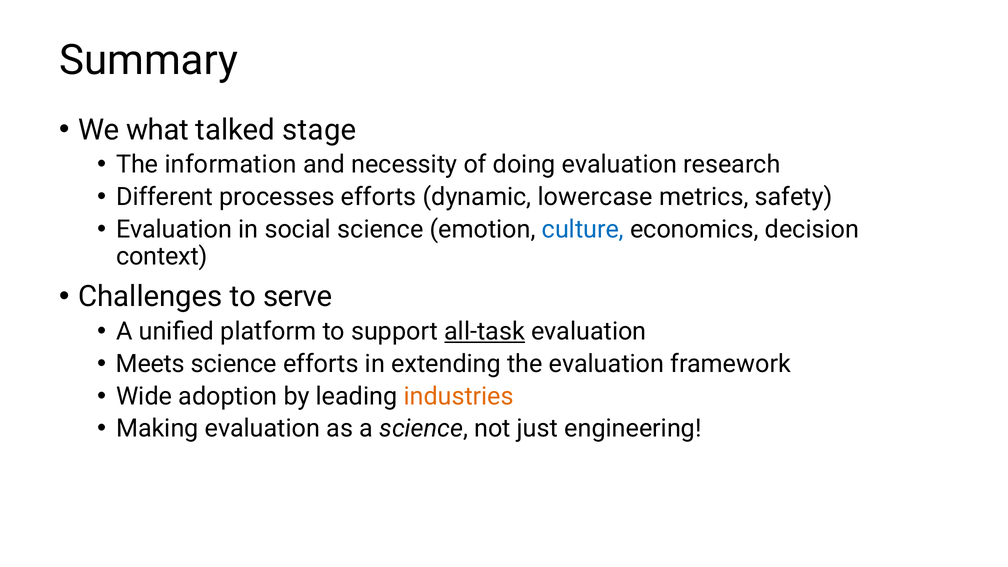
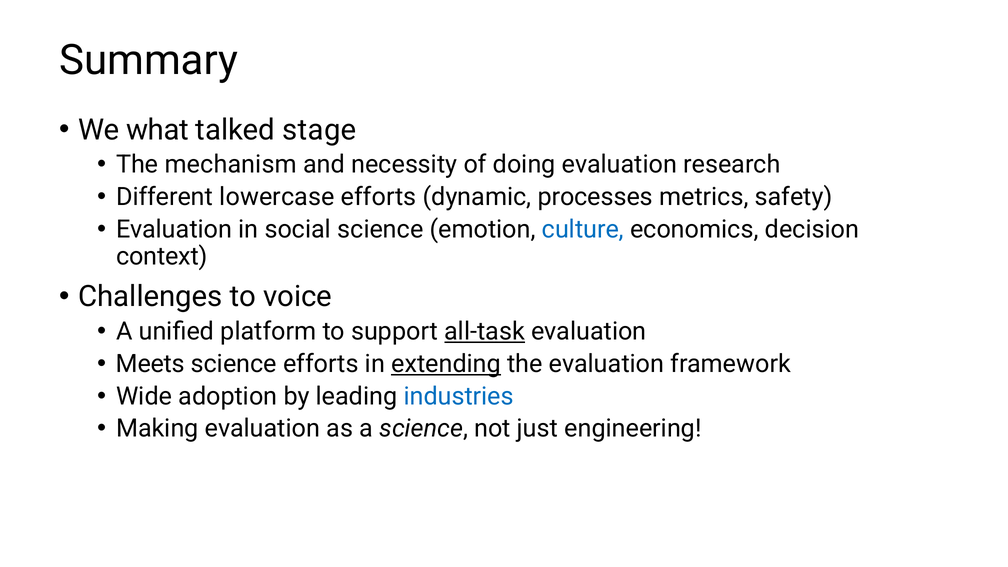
information: information -> mechanism (231, 165)
processes: processes -> lowercase (277, 197)
lowercase: lowercase -> processes (595, 197)
serve: serve -> voice (298, 297)
extending underline: none -> present (446, 364)
industries colour: orange -> blue (459, 396)
